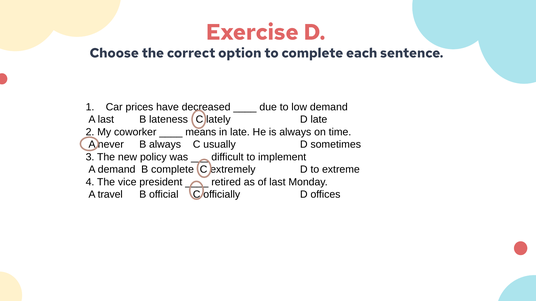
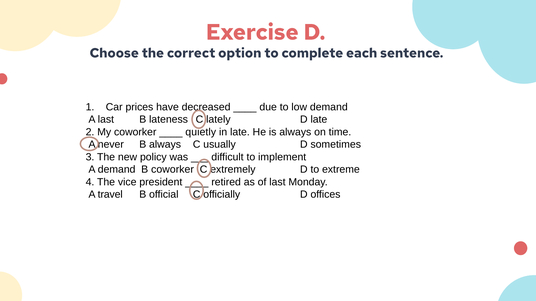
means: means -> quietly (201, 132)
B complete: complete -> coworker (173, 170)
